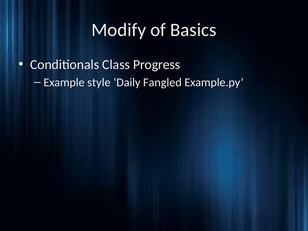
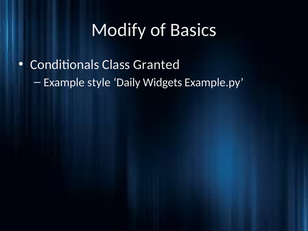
Progress: Progress -> Granted (156, 65)
Fangled: Fangled -> Widgets (162, 82)
